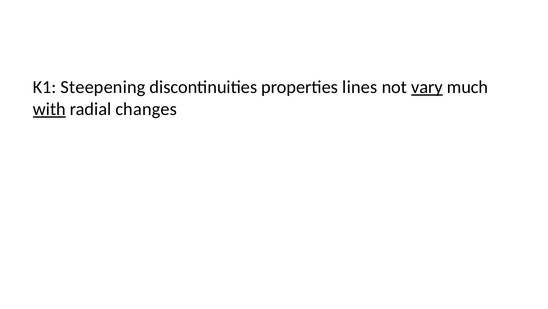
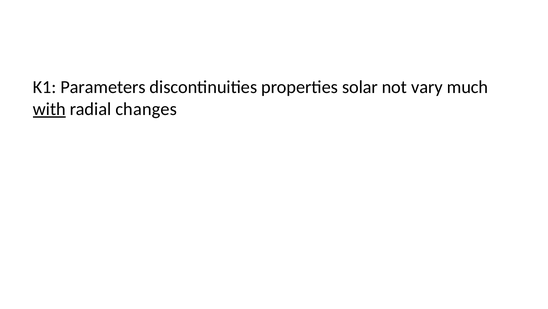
Steepening: Steepening -> Parameters (103, 87)
lines: lines -> solar (360, 87)
vary underline: present -> none (427, 87)
